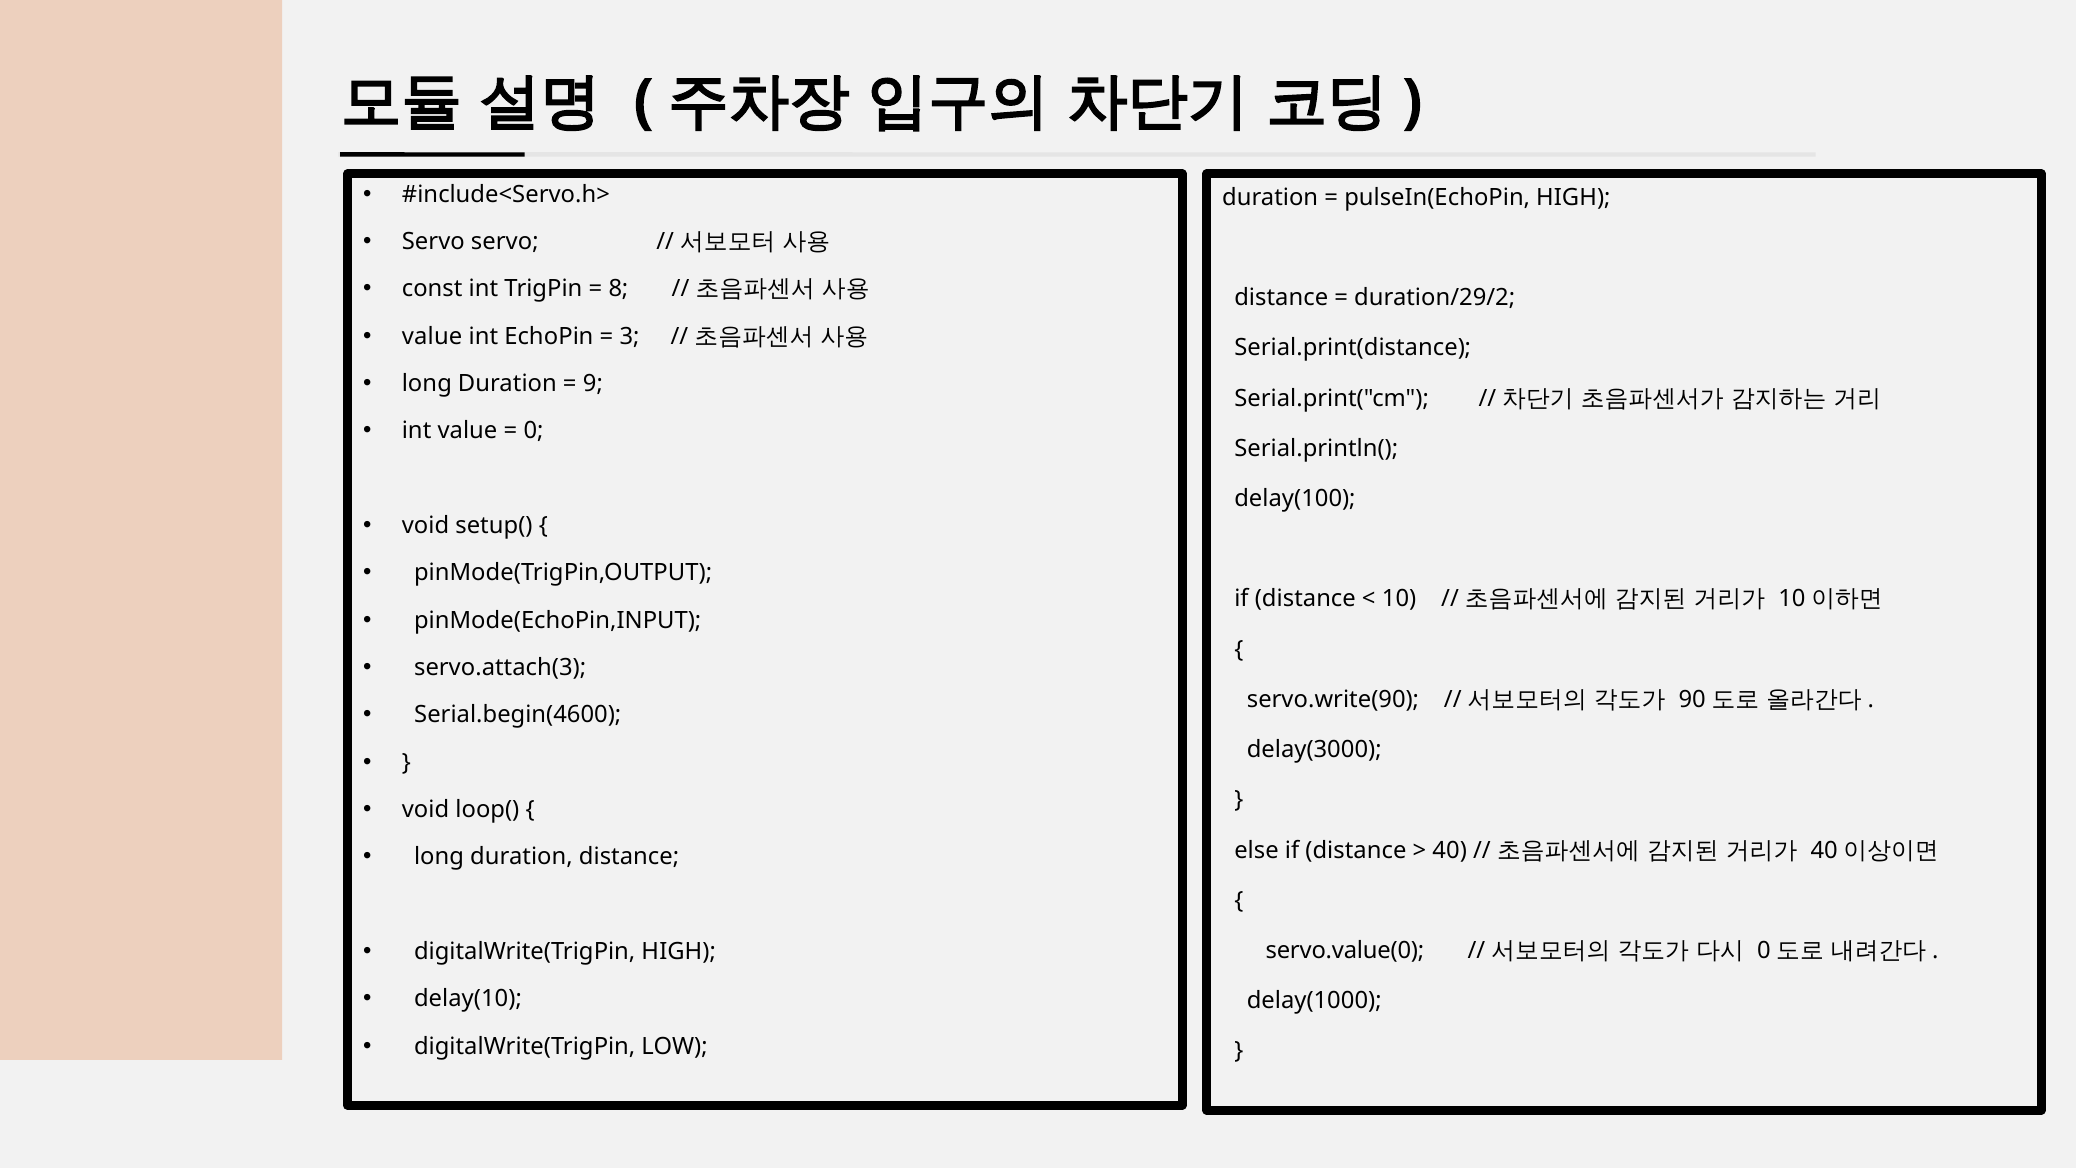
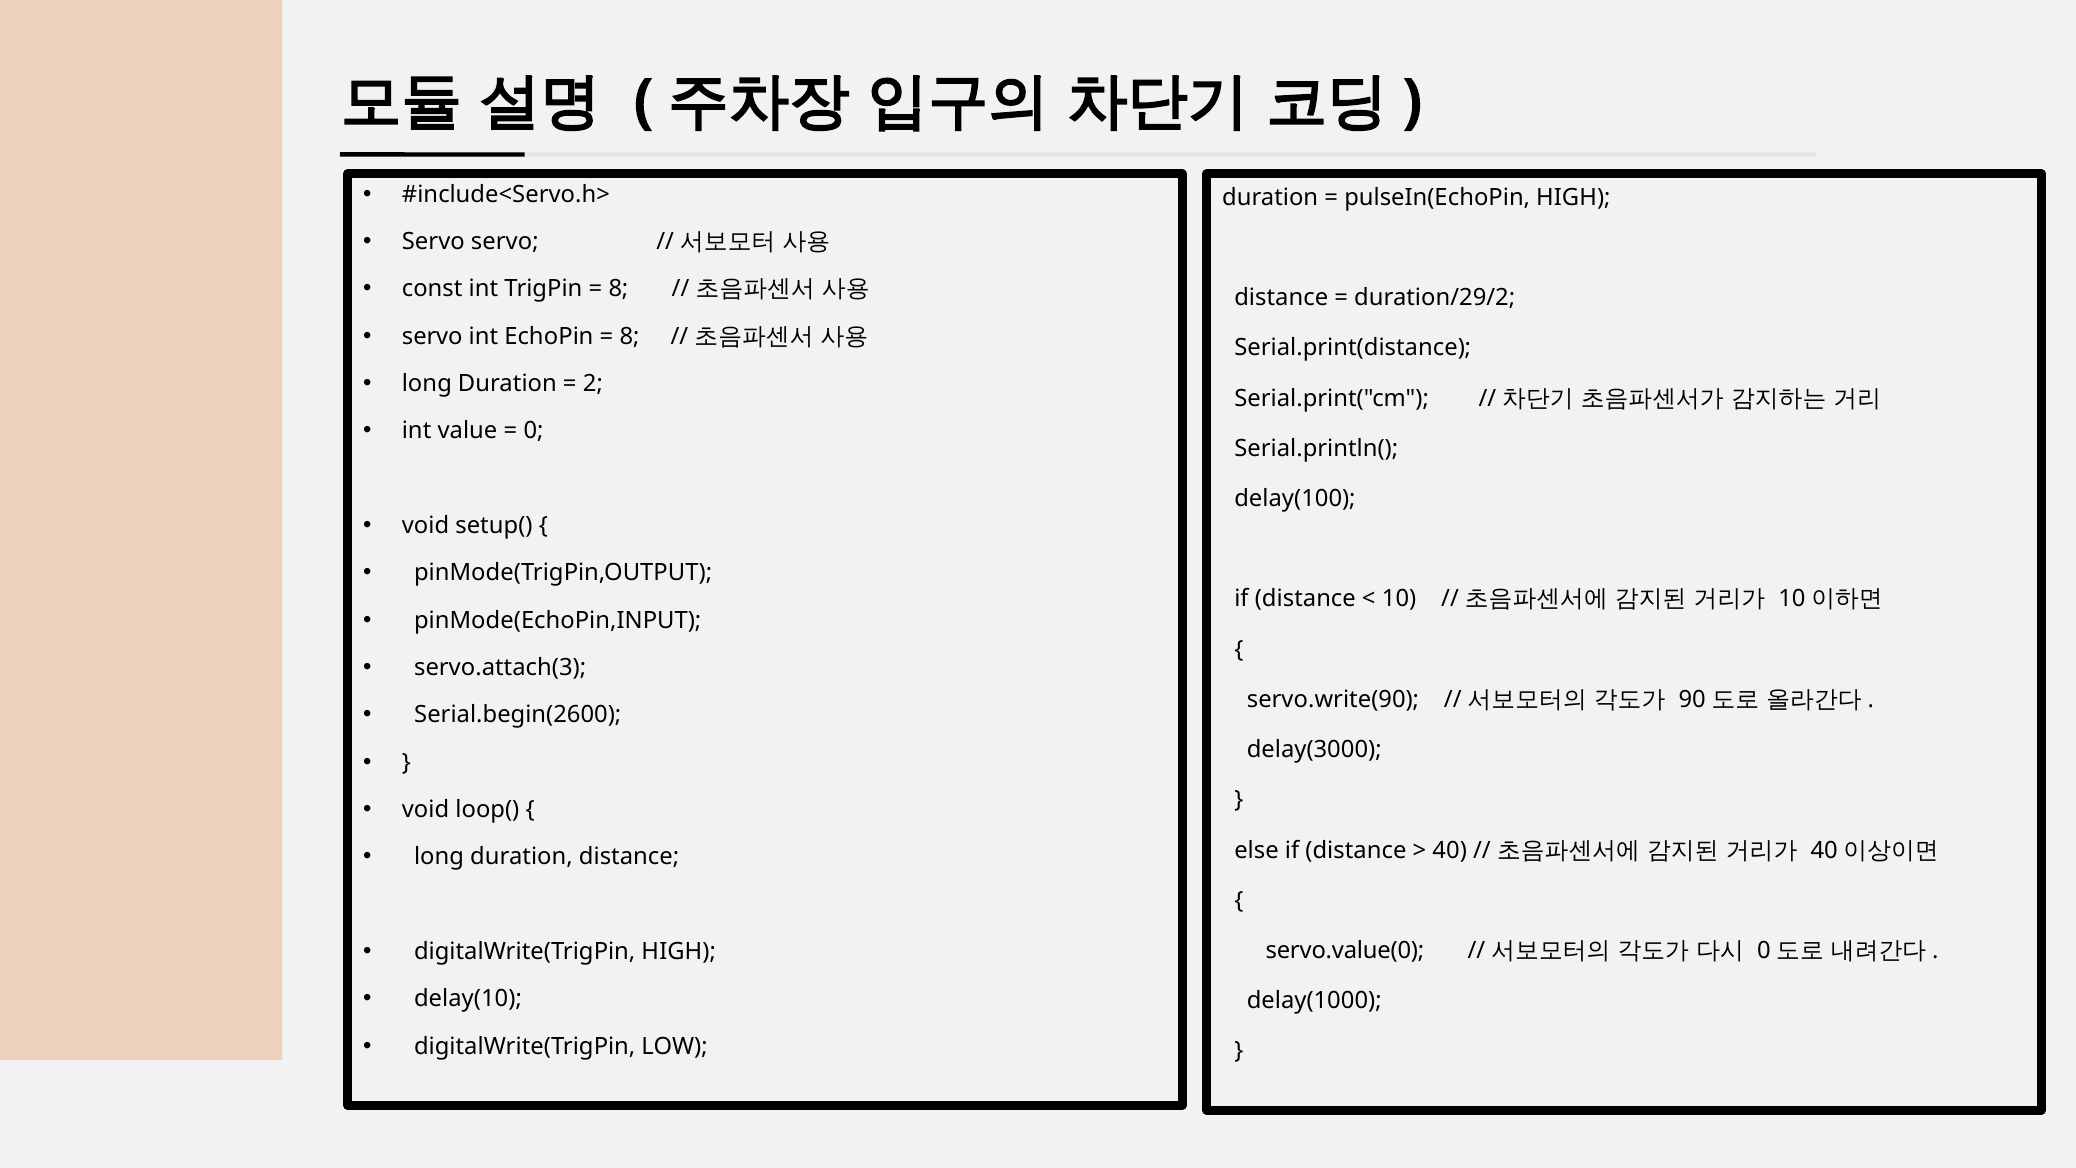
value: value -> servo (432, 336)
3: 3 -> 8 (630, 336)
9: 9 -> 2 (593, 384)
Serial.begin(4600: Serial.begin(4600 -> Serial.begin(2600 (518, 715)
